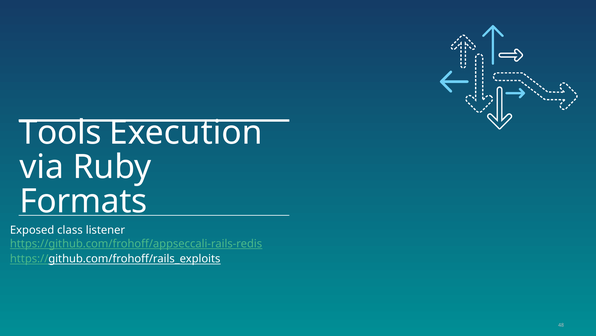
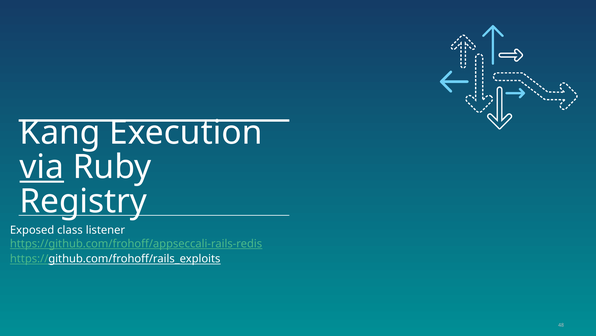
Tools: Tools -> Kang (60, 133)
via underline: none -> present (42, 167)
Formats: Formats -> Registry (83, 201)
